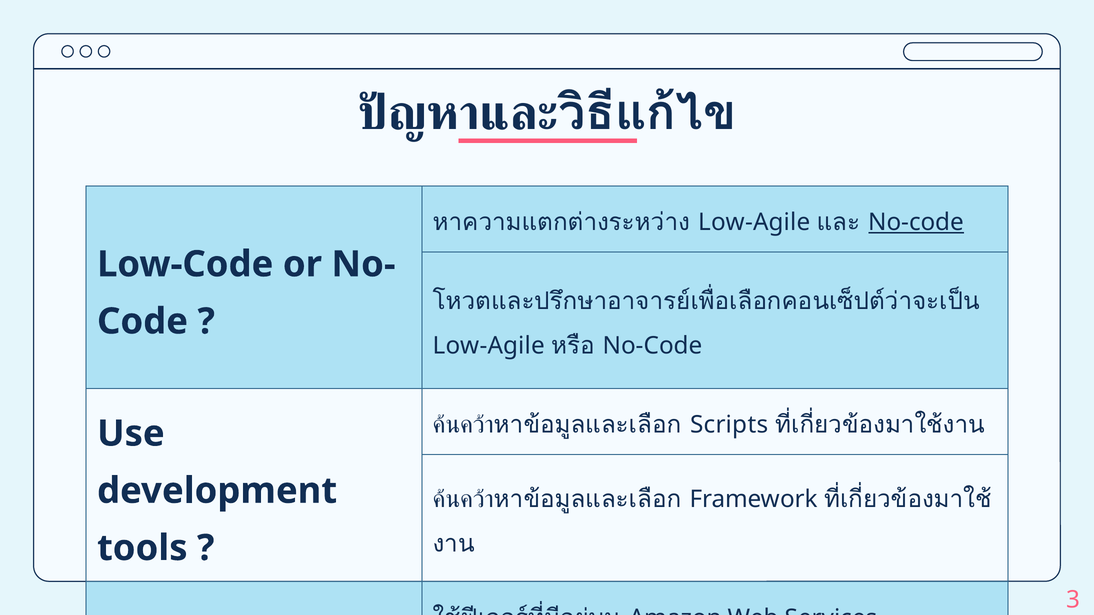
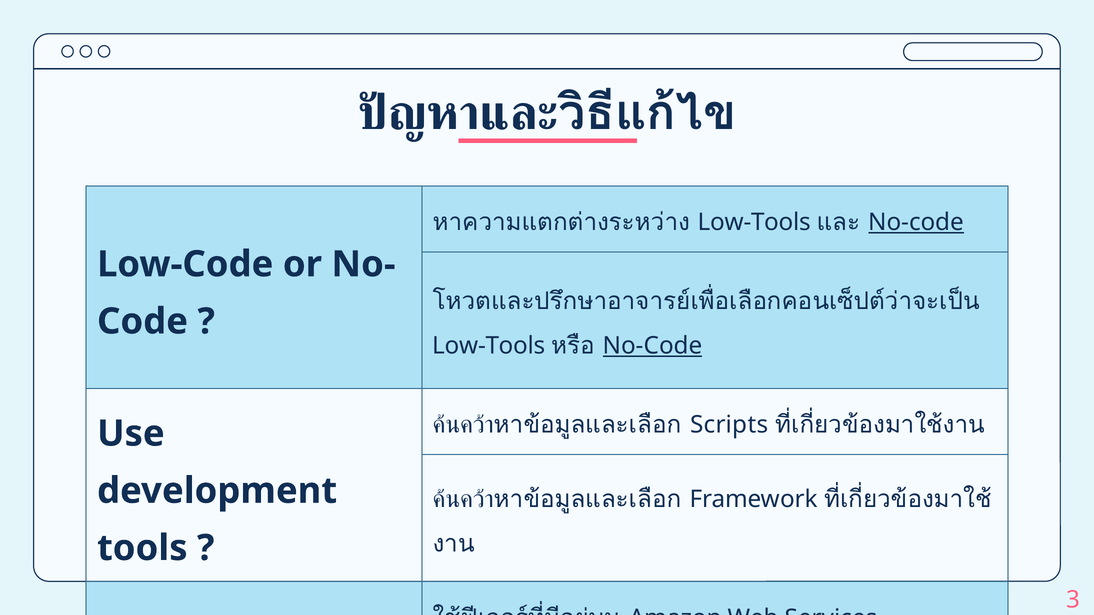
Low-Agile: Low-Agile -> Low-Tools (754, 222)
Low-Agile: Low-Agile -> Low-Tools (489, 346)
No-Code underline: none -> present (653, 346)
